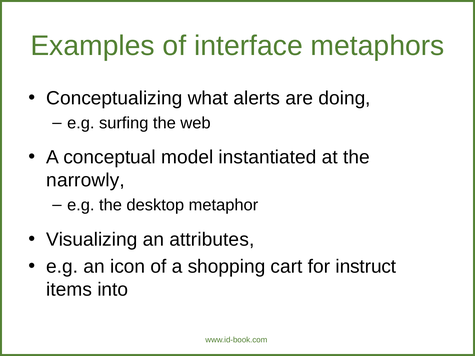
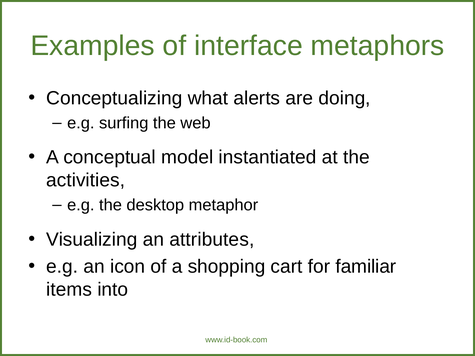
narrowly: narrowly -> activities (86, 180)
instruct: instruct -> familiar (366, 267)
